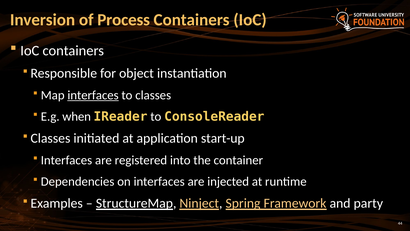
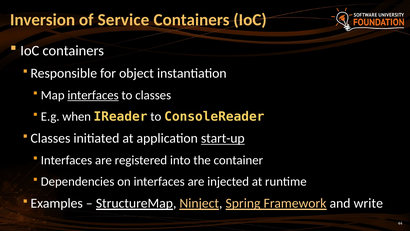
Process: Process -> Service (123, 20)
start-up underline: none -> present (223, 138)
party: party -> write (368, 203)
